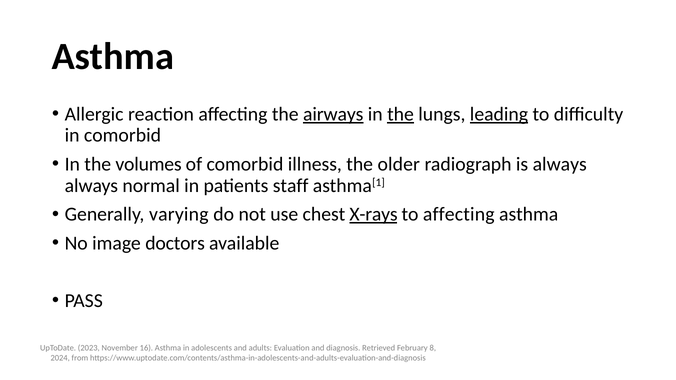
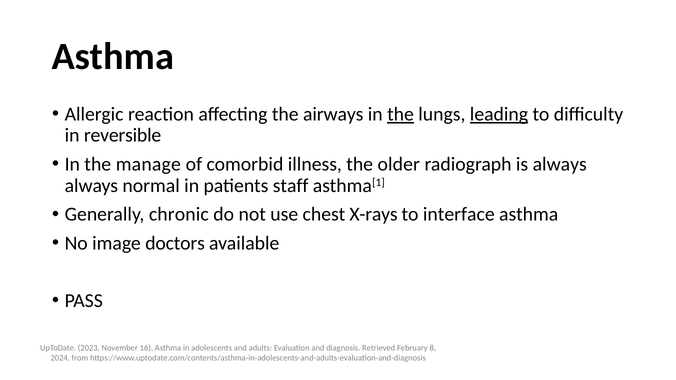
airways underline: present -> none (333, 114)
in comorbid: comorbid -> reversible (123, 136)
volumes: volumes -> manage (148, 164)
varying: varying -> chronic (179, 214)
X-rays underline: present -> none (374, 214)
to affecting: affecting -> interface (459, 214)
